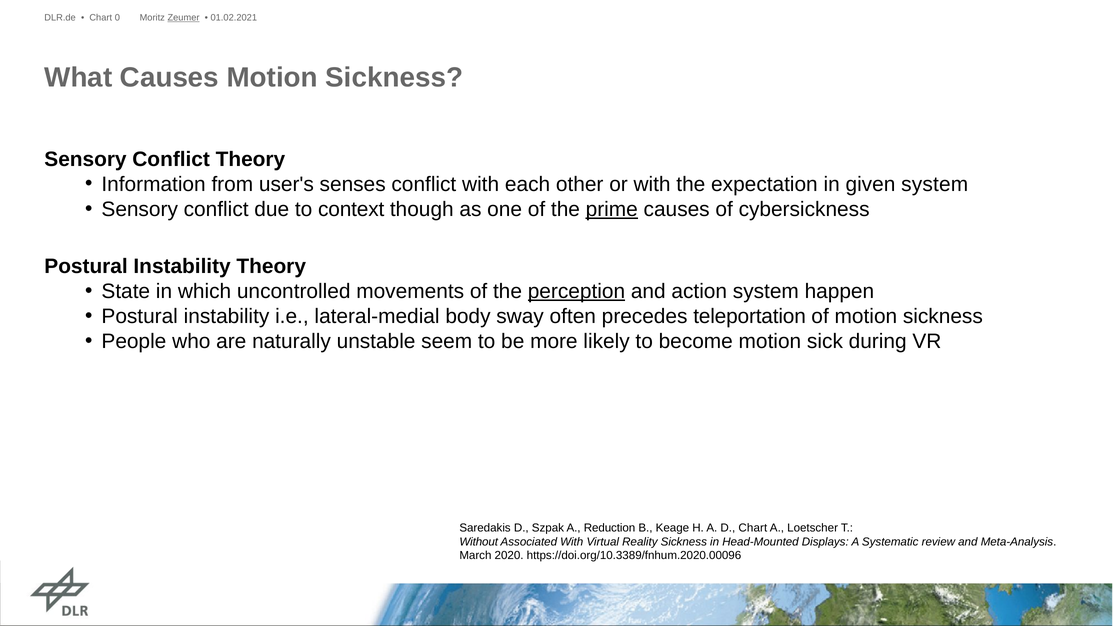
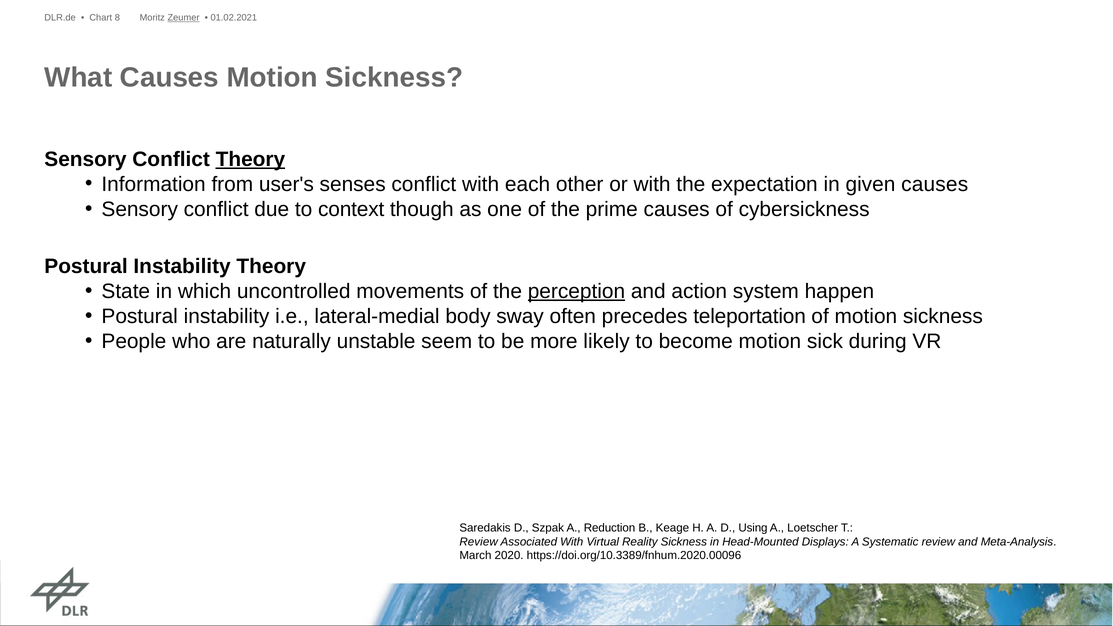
0: 0 -> 8 (117, 18)
Theory underline: none -> present (250, 159)
given system: system -> causes (935, 184)
prime underline: present -> none (612, 209)
D Chart: Chart -> Using (753, 528)
Without: Without -> Review (479, 542)
